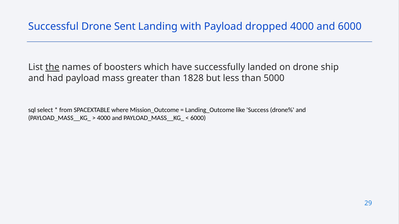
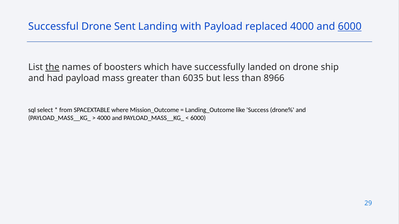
dropped: dropped -> replaced (266, 27)
6000 underline: none -> present (350, 27)
1828: 1828 -> 6035 (193, 78)
5000: 5000 -> 8966 (274, 78)
